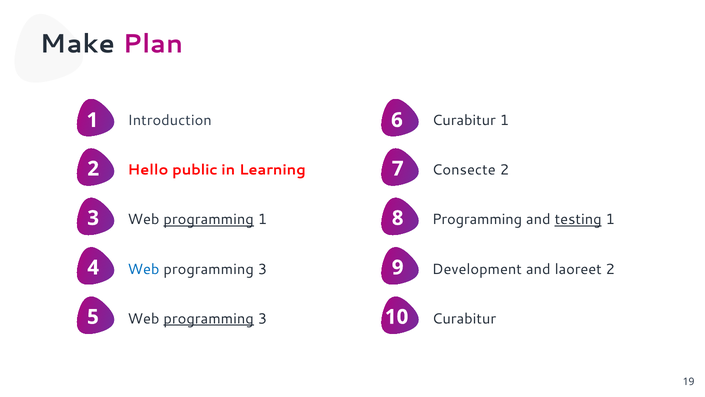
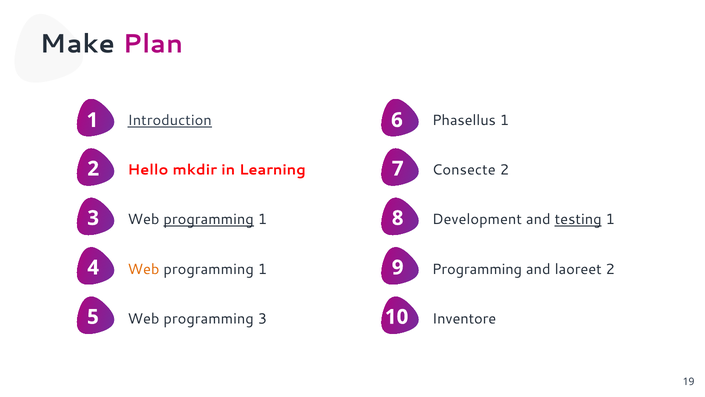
6 Curabitur: Curabitur -> Phasellus (464, 120)
Introduction underline: none -> present (170, 120)
public: public -> mkdir (195, 170)
Programming: Programming -> Development (477, 219)
Web colour: blue -> orange (144, 269)
3: 3 -> 1 (262, 269)
Development: Development -> Programming (477, 269)
programming underline: present -> none (209, 318)
Curabitur: Curabitur -> Inventore (464, 318)
